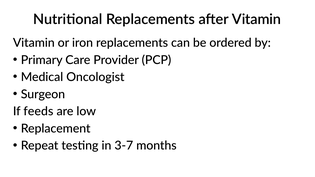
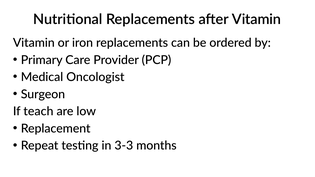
feeds: feeds -> teach (38, 112)
3-7: 3-7 -> 3-3 (124, 146)
